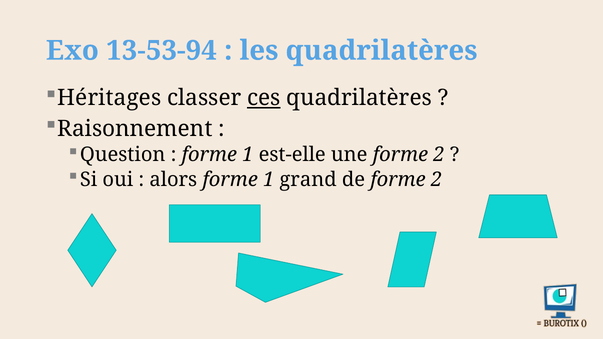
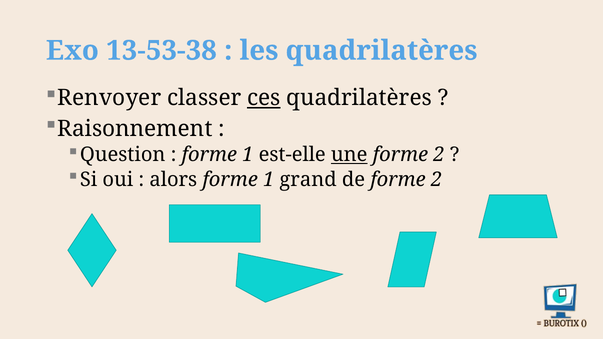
13-53-94: 13-53-94 -> 13-53-38 (161, 51)
Héritages: Héritages -> Renvoyer (109, 98)
une underline: none -> present (349, 155)
